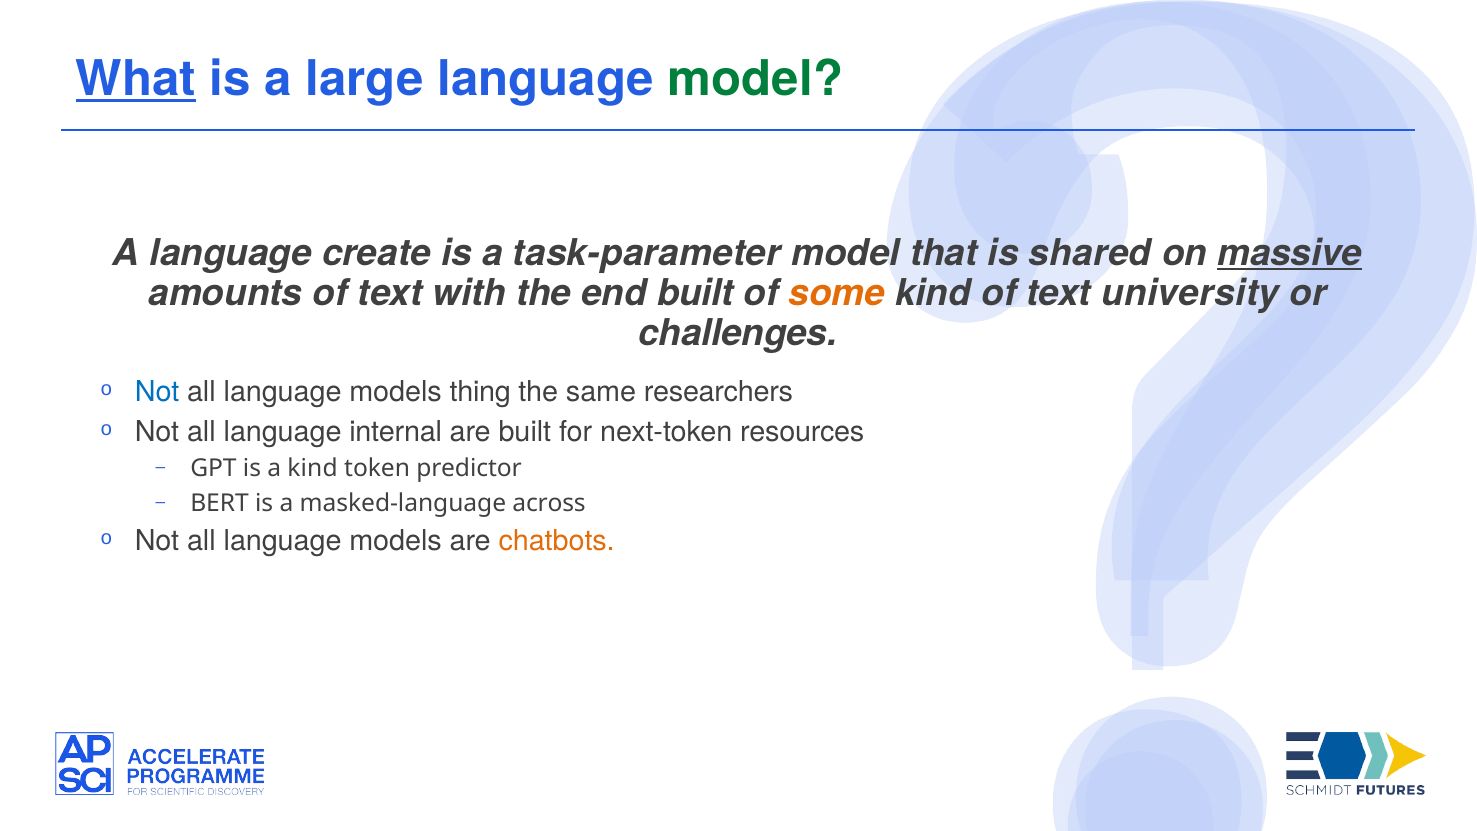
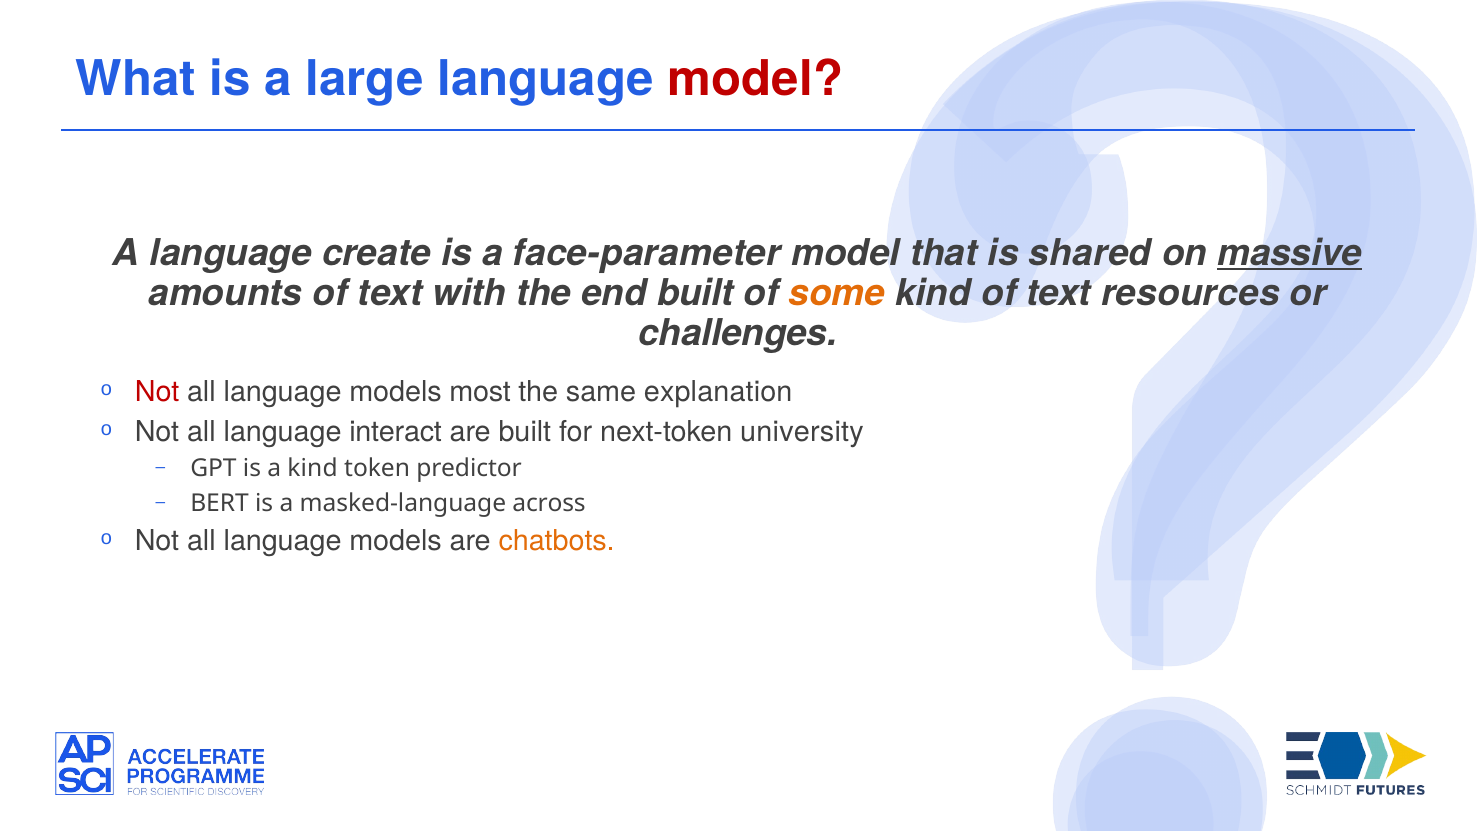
What underline: present -> none (136, 79)
model colour: green -> red (756, 79)
task-parameter: task-parameter -> face-parameter (647, 253)
university: university -> resources (1190, 293)
Not colour: blue -> red (157, 392)
thing: thing -> most (480, 392)
researchers: researchers -> explanation (718, 392)
internal: internal -> interact (396, 432)
resources: resources -> university (802, 432)
